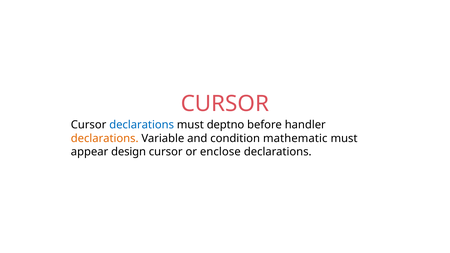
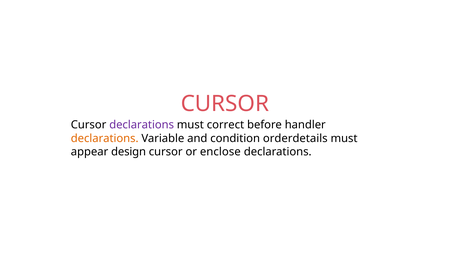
declarations colour: blue -> purple (142, 125)
deptno: deptno -> correct (225, 125)
mathematic: mathematic -> orderdetails (295, 138)
